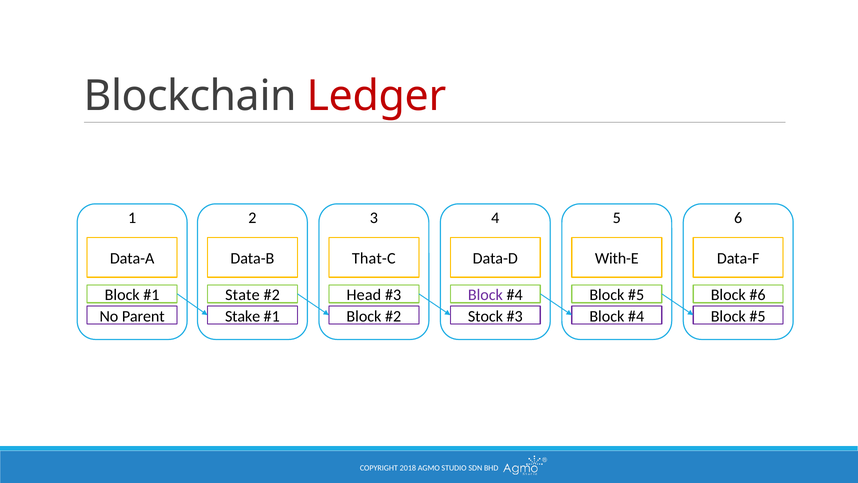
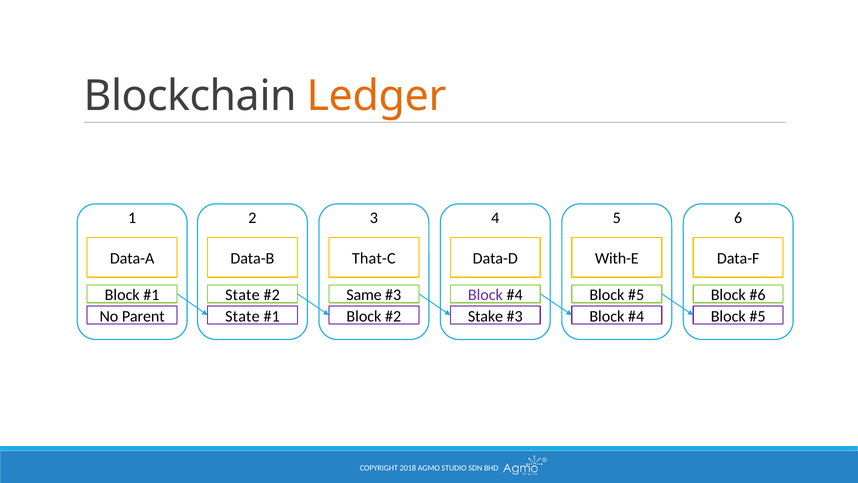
Ledger colour: red -> orange (377, 96)
Head: Head -> Same (364, 295)
Stake: Stake -> State (242, 316)
Stock: Stock -> Stake (485, 316)
